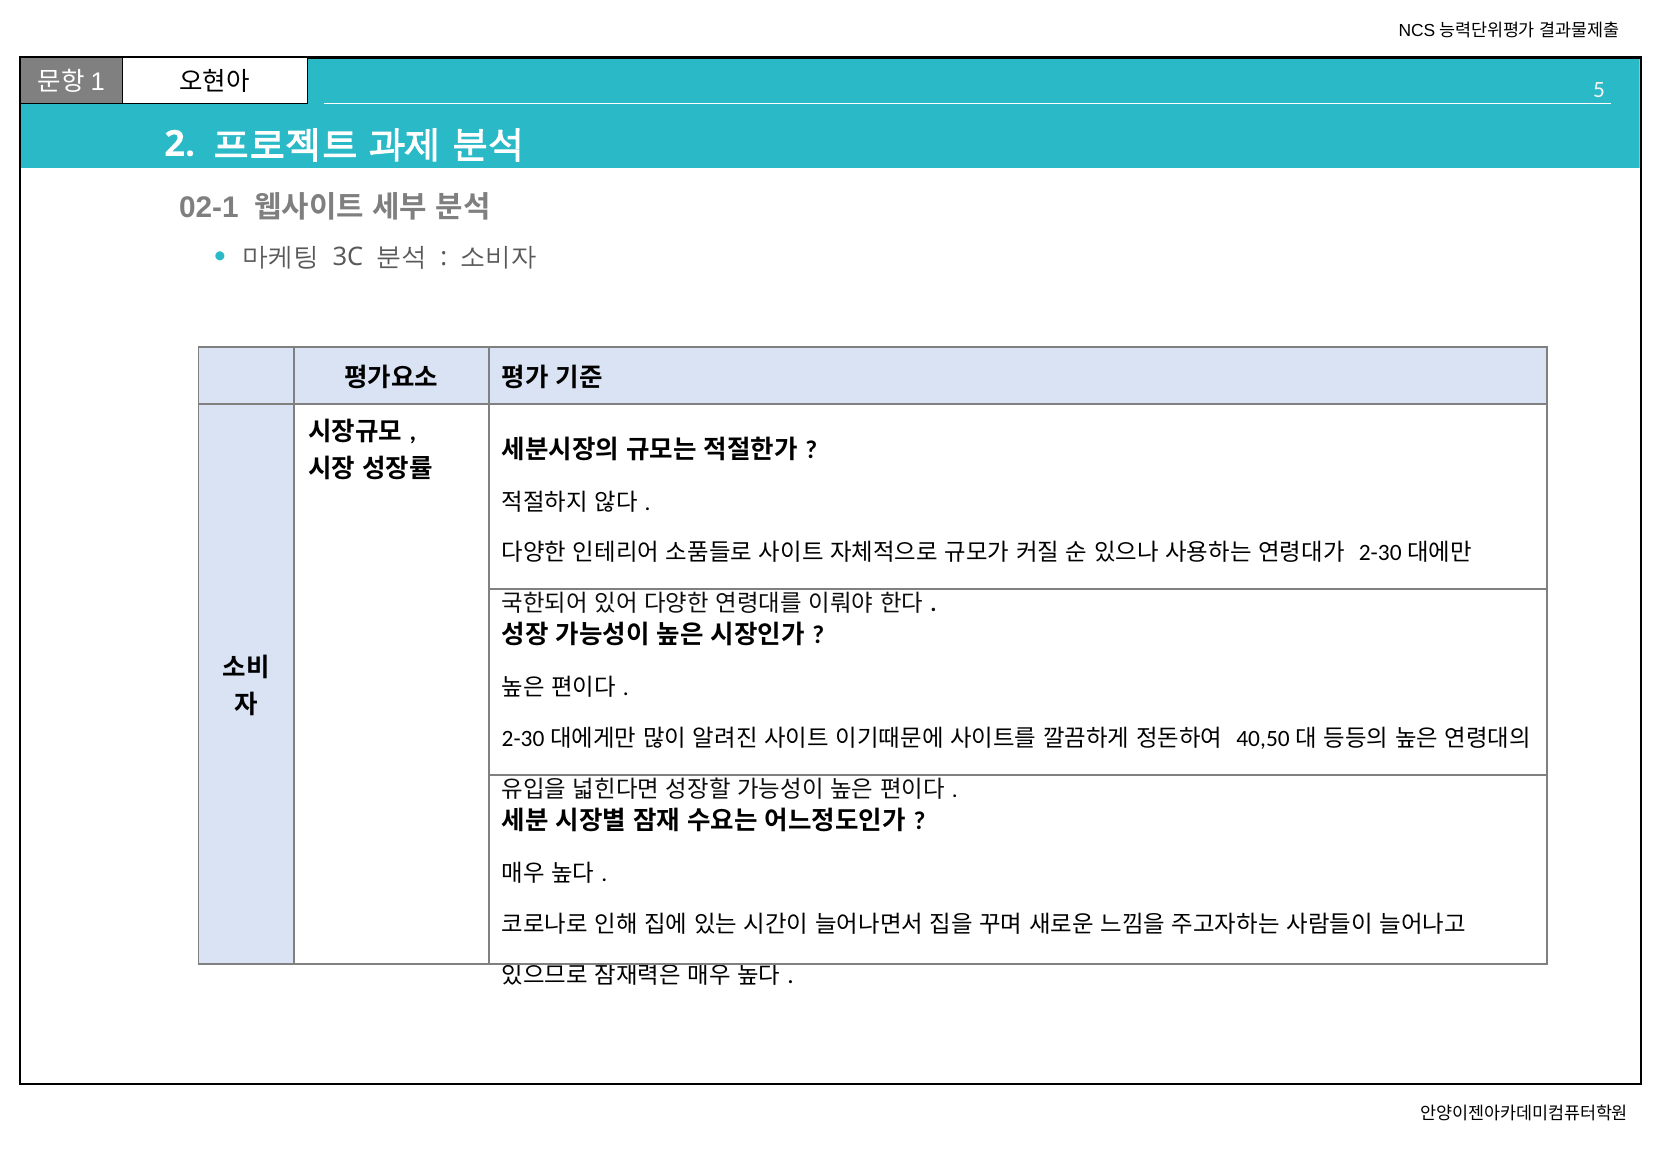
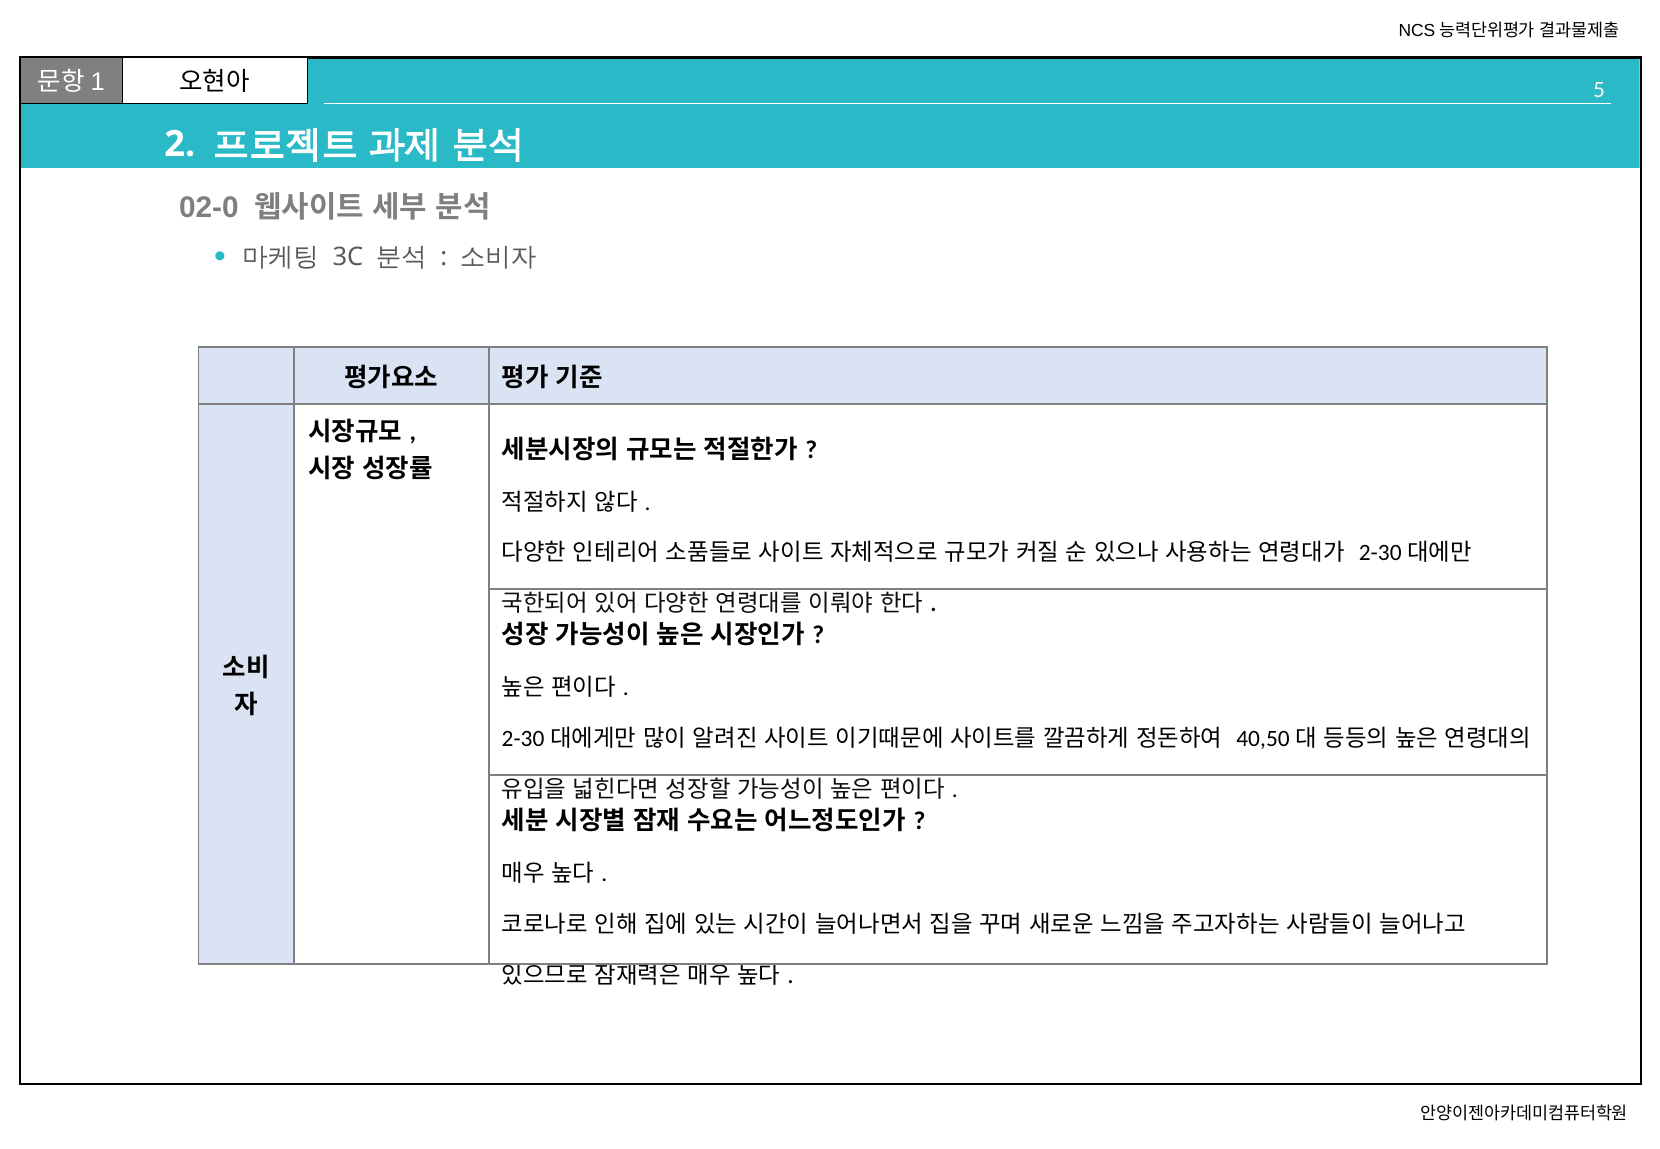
02-1: 02-1 -> 02-0 (209, 208)
